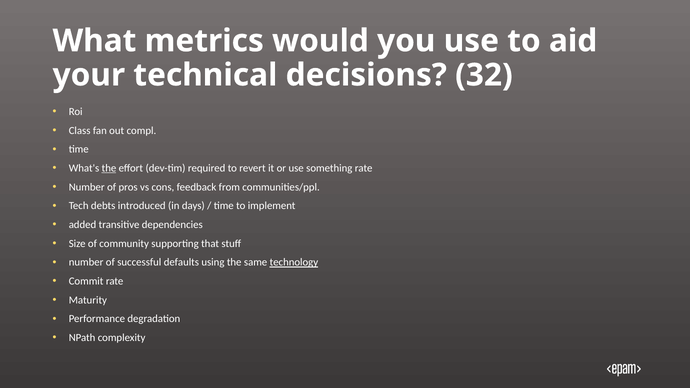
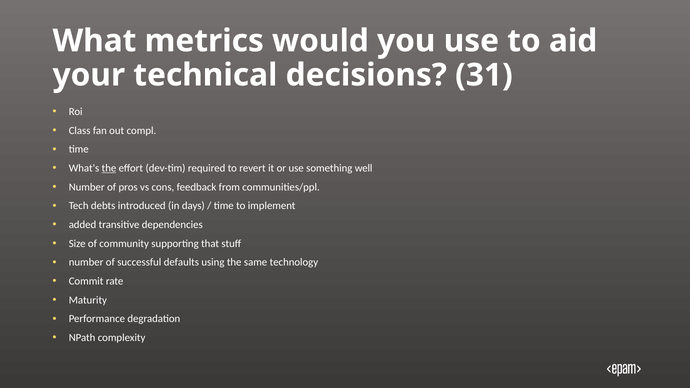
32: 32 -> 31 (484, 75)
something rate: rate -> well (364, 168)
technology underline: present -> none (294, 262)
